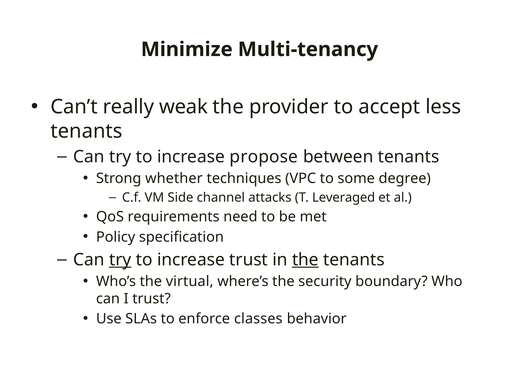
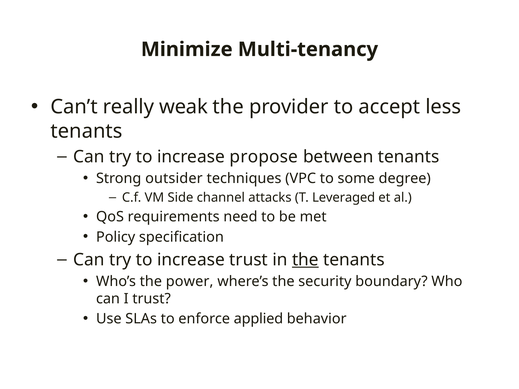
whether: whether -> outsider (174, 179)
try underline: present -> none (120, 260)
virtual: virtual -> power (190, 282)
classes: classes -> applied (258, 319)
